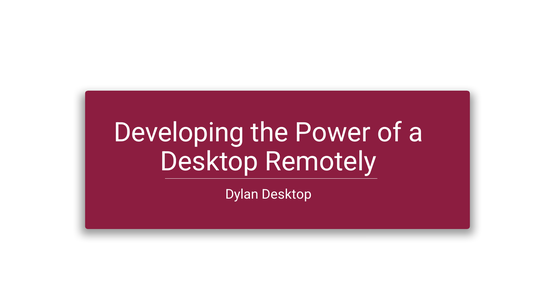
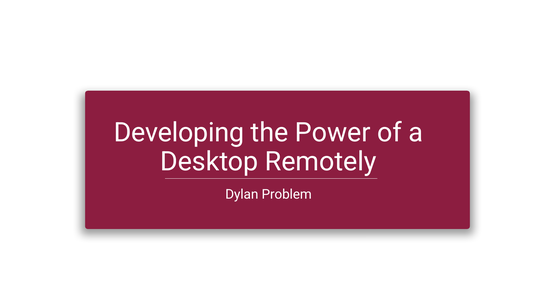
Dylan Desktop: Desktop -> Problem (287, 194)
